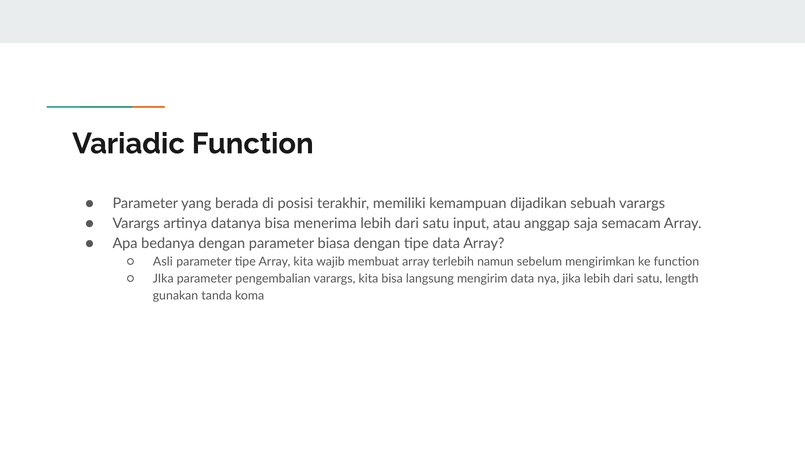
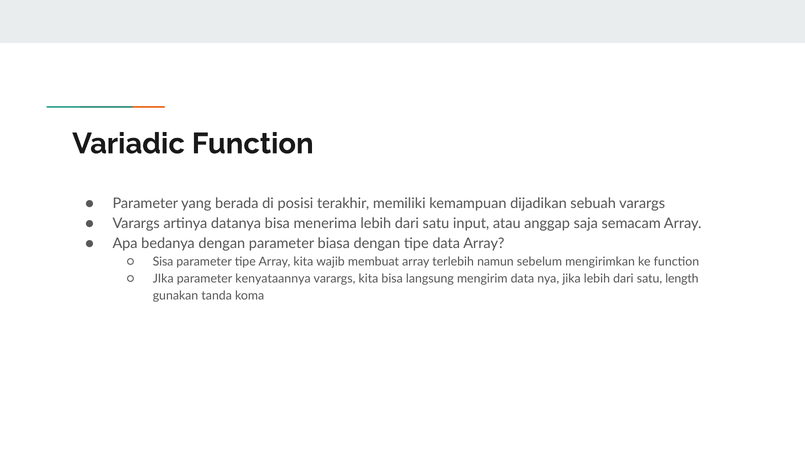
Asli: Asli -> Sisa (163, 262)
pengembalian: pengembalian -> kenyataannya (273, 279)
